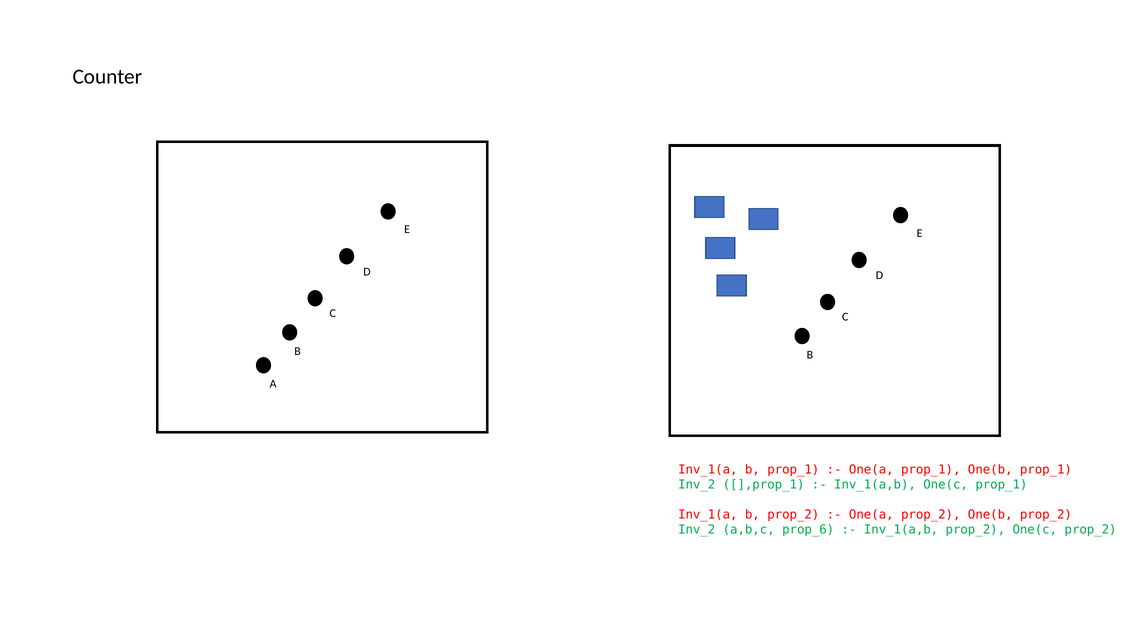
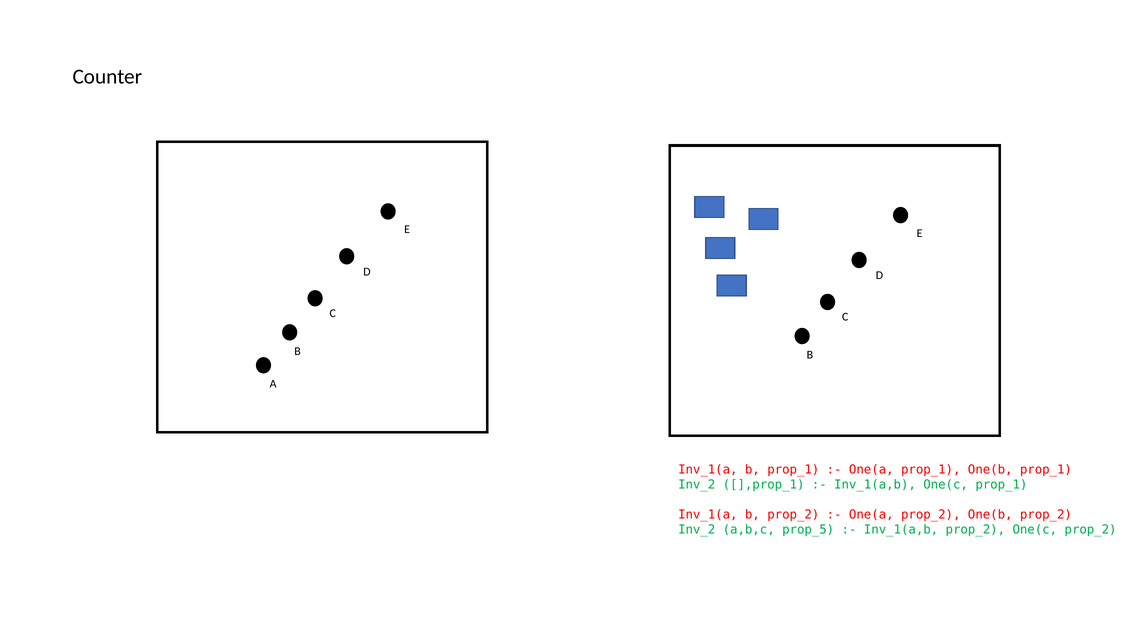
prop_6: prop_6 -> prop_5 (808, 529)
